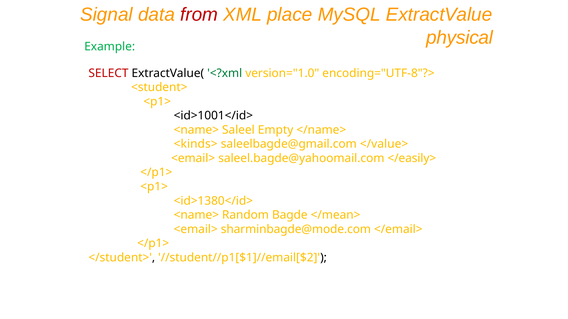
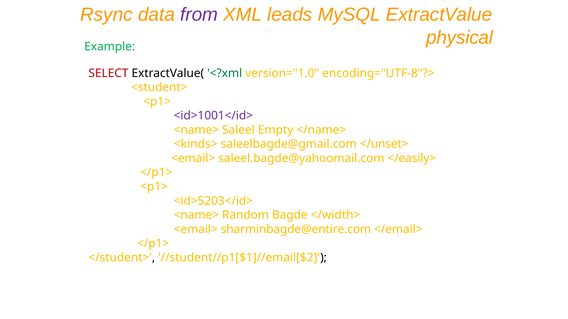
Signal: Signal -> Rsync (106, 15)
from colour: red -> purple (199, 15)
place: place -> leads (290, 15)
<id>1001</id> colour: black -> purple (213, 116)
</value>: </value> -> </unset> (384, 144)
<id>1380</id>: <id>1380</id> -> <id>5203</id> (213, 201)
</mean>: </mean> -> </width> (336, 215)
sharminbagde@mode.com: sharminbagde@mode.com -> sharminbagde@entire.com (296, 230)
